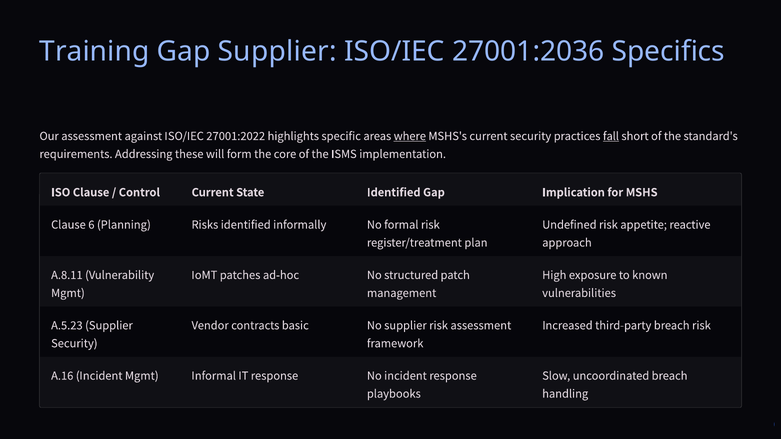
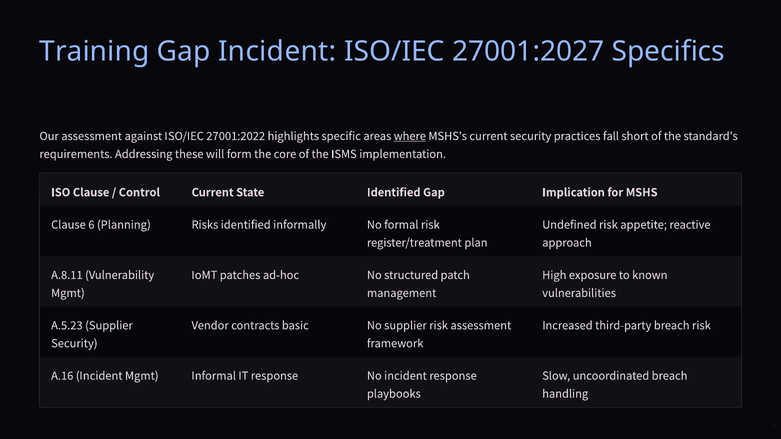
Gap Supplier: Supplier -> Incident (277, 51)
27001:2036: 27001:2036 -> 27001:2027 (528, 51)
fall underline: present -> none (611, 136)
